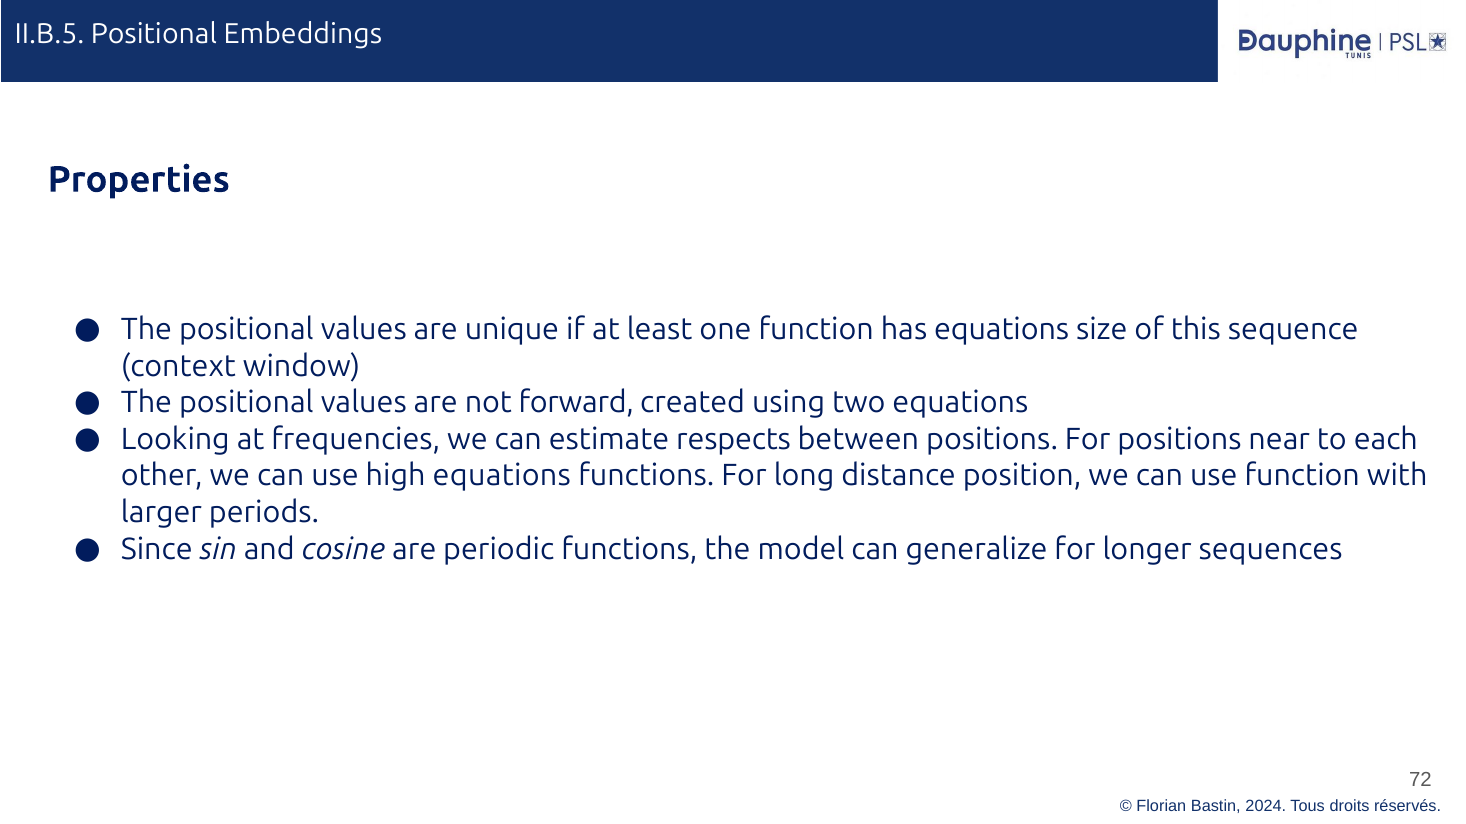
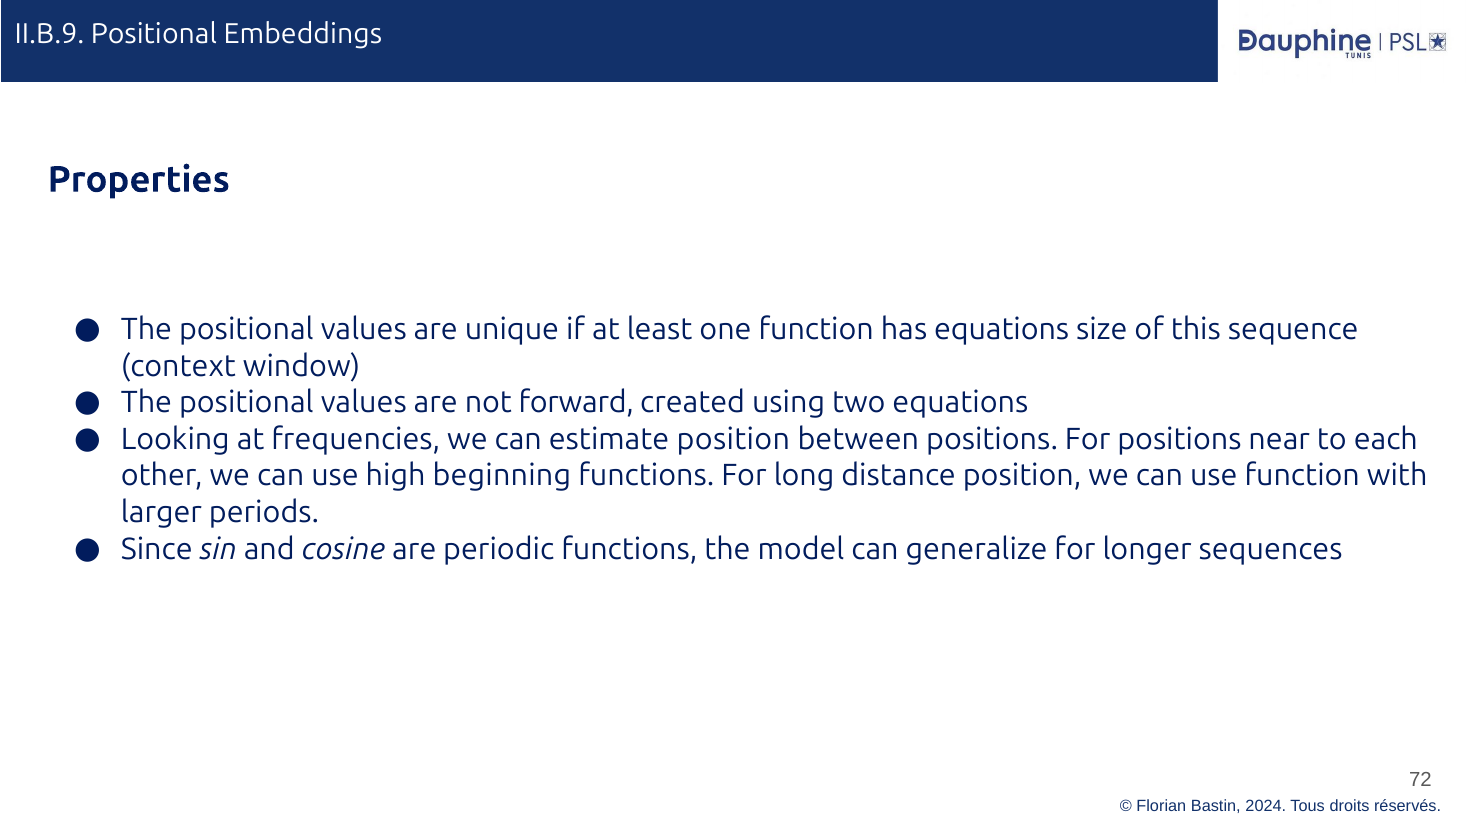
II.B.5: II.B.5 -> II.B.9 (50, 34)
estimate respects: respects -> position (733, 440)
high equations: equations -> beginning (502, 476)
